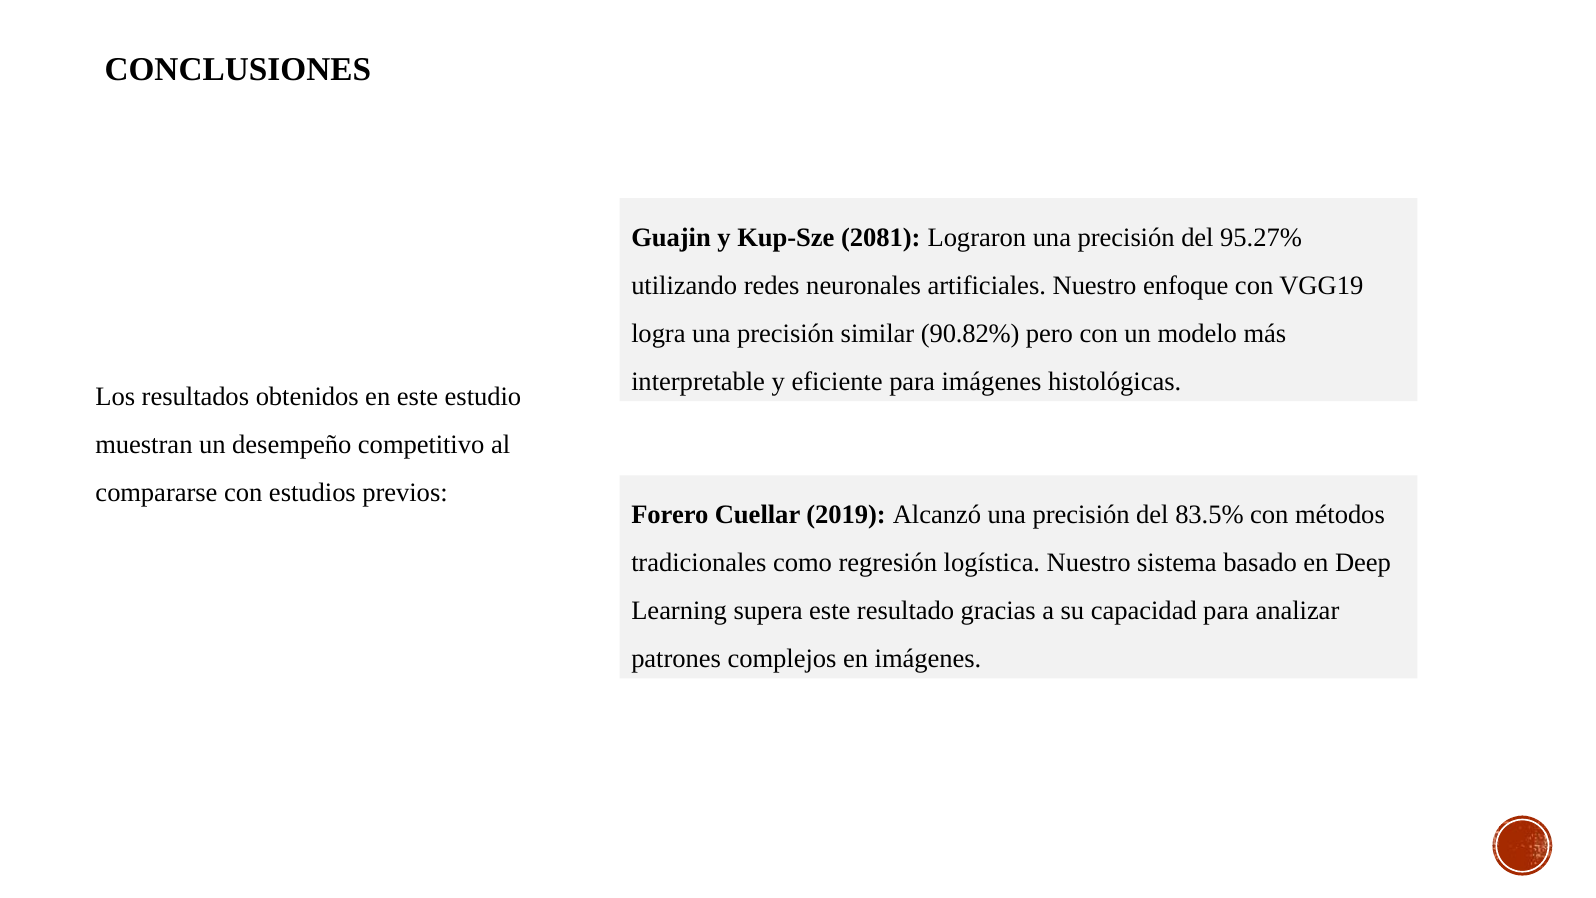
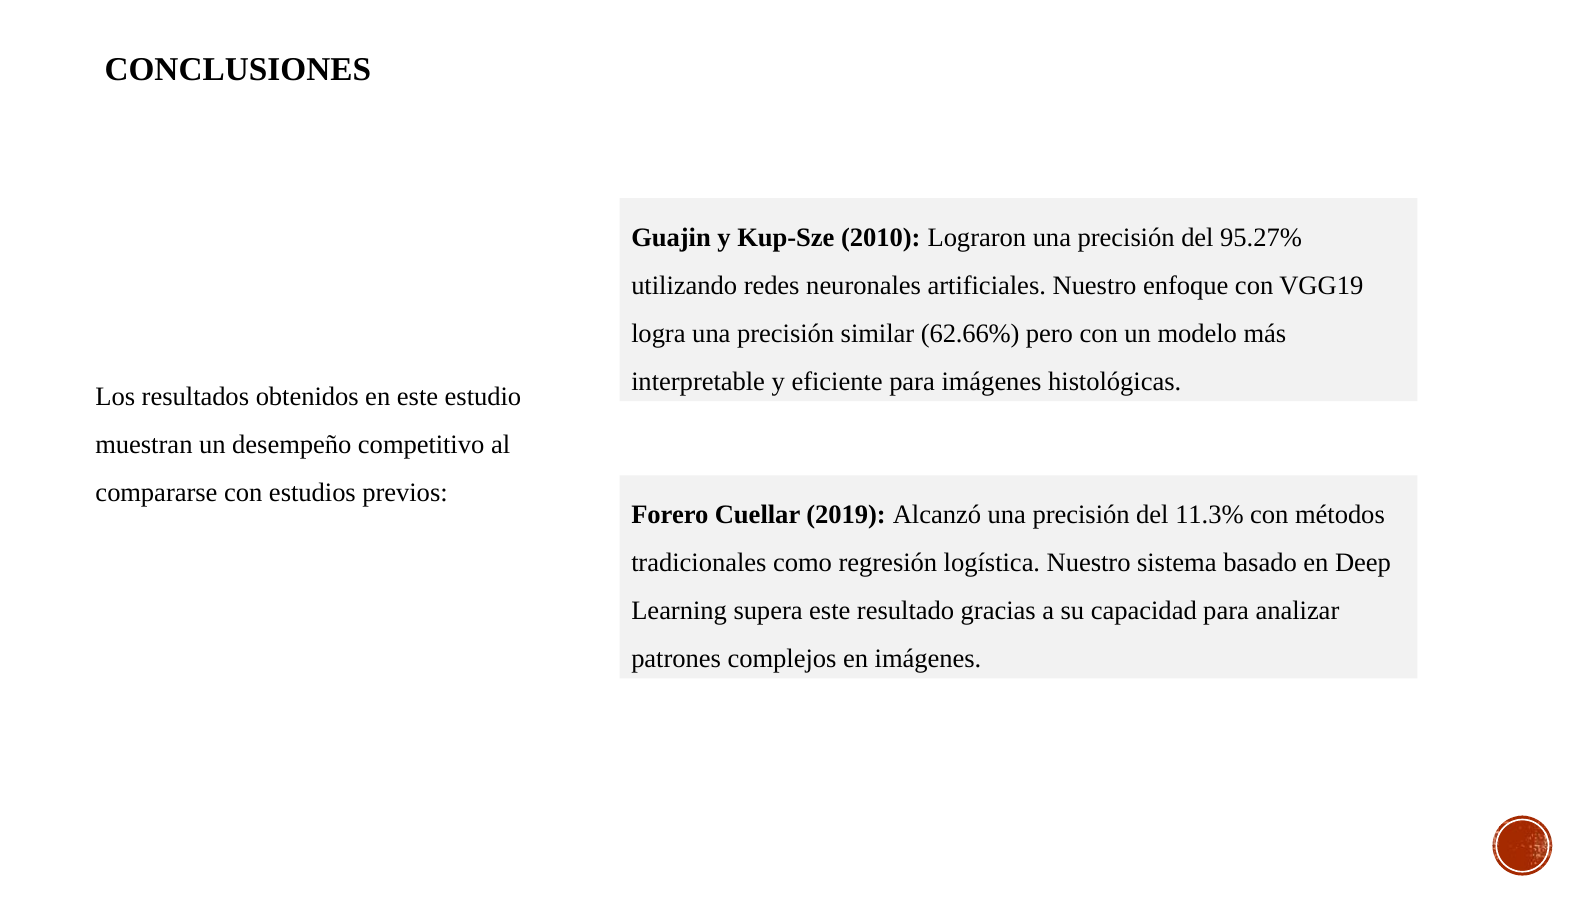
2081: 2081 -> 2010 (881, 238)
90.82%: 90.82% -> 62.66% (970, 333)
83.5%: 83.5% -> 11.3% (1209, 515)
